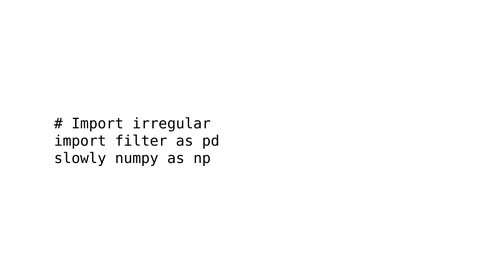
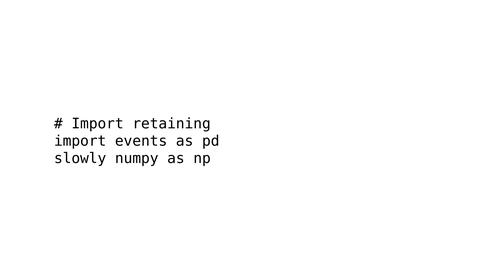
irregular: irregular -> retaining (172, 123)
filter: filter -> events (141, 141)
